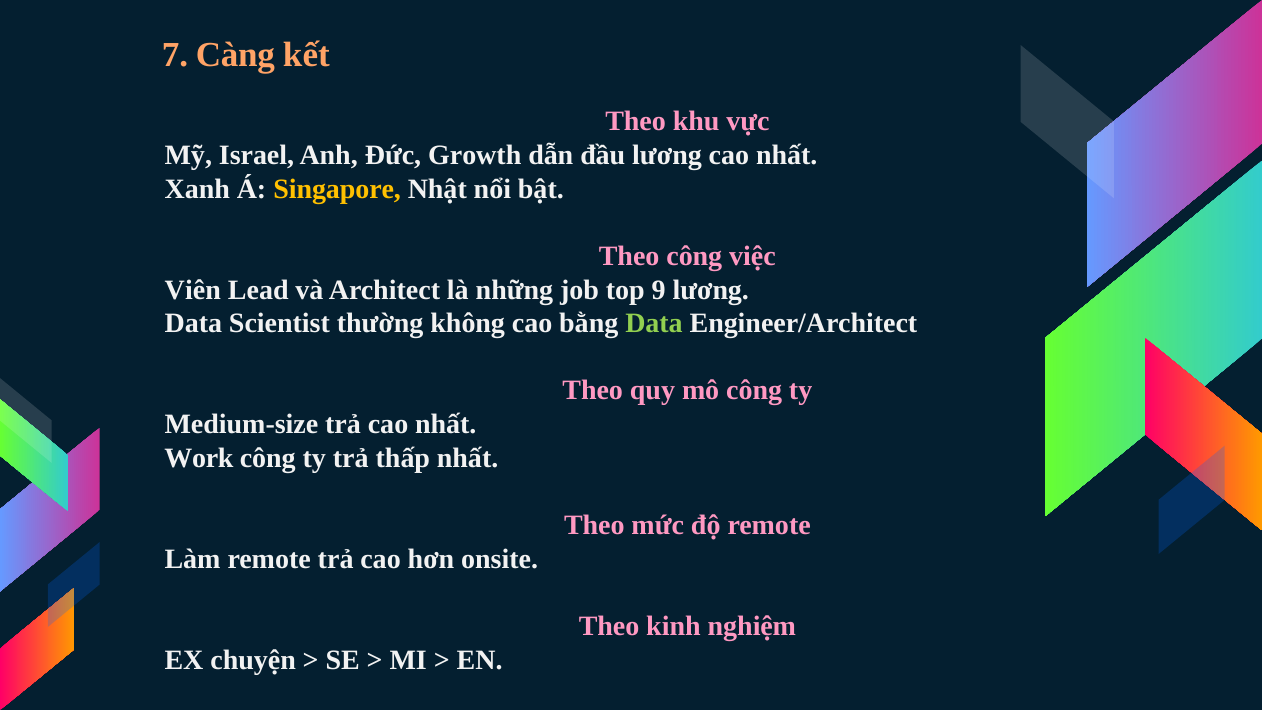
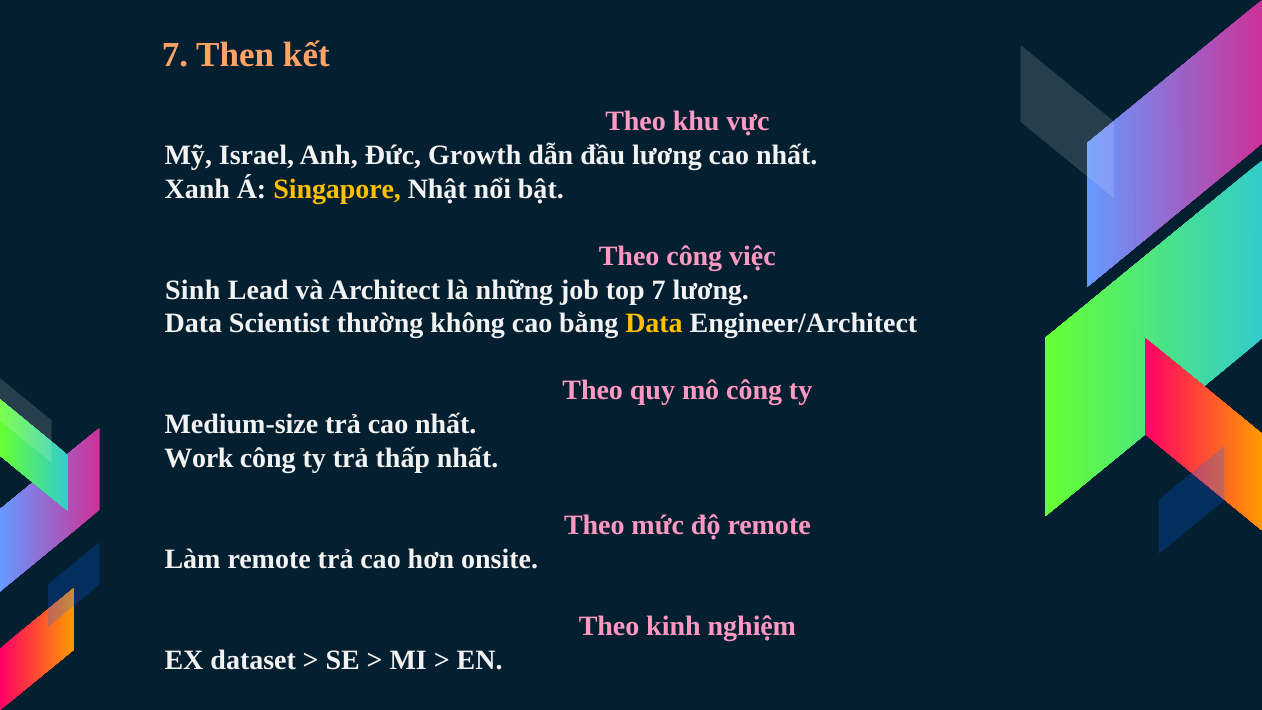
Càng: Càng -> Then (235, 55)
Viên: Viên -> Sinh (193, 290)
top 9: 9 -> 7 (659, 290)
Data colour: light green -> yellow (654, 323)
chuyện: chuyện -> dataset (253, 660)
